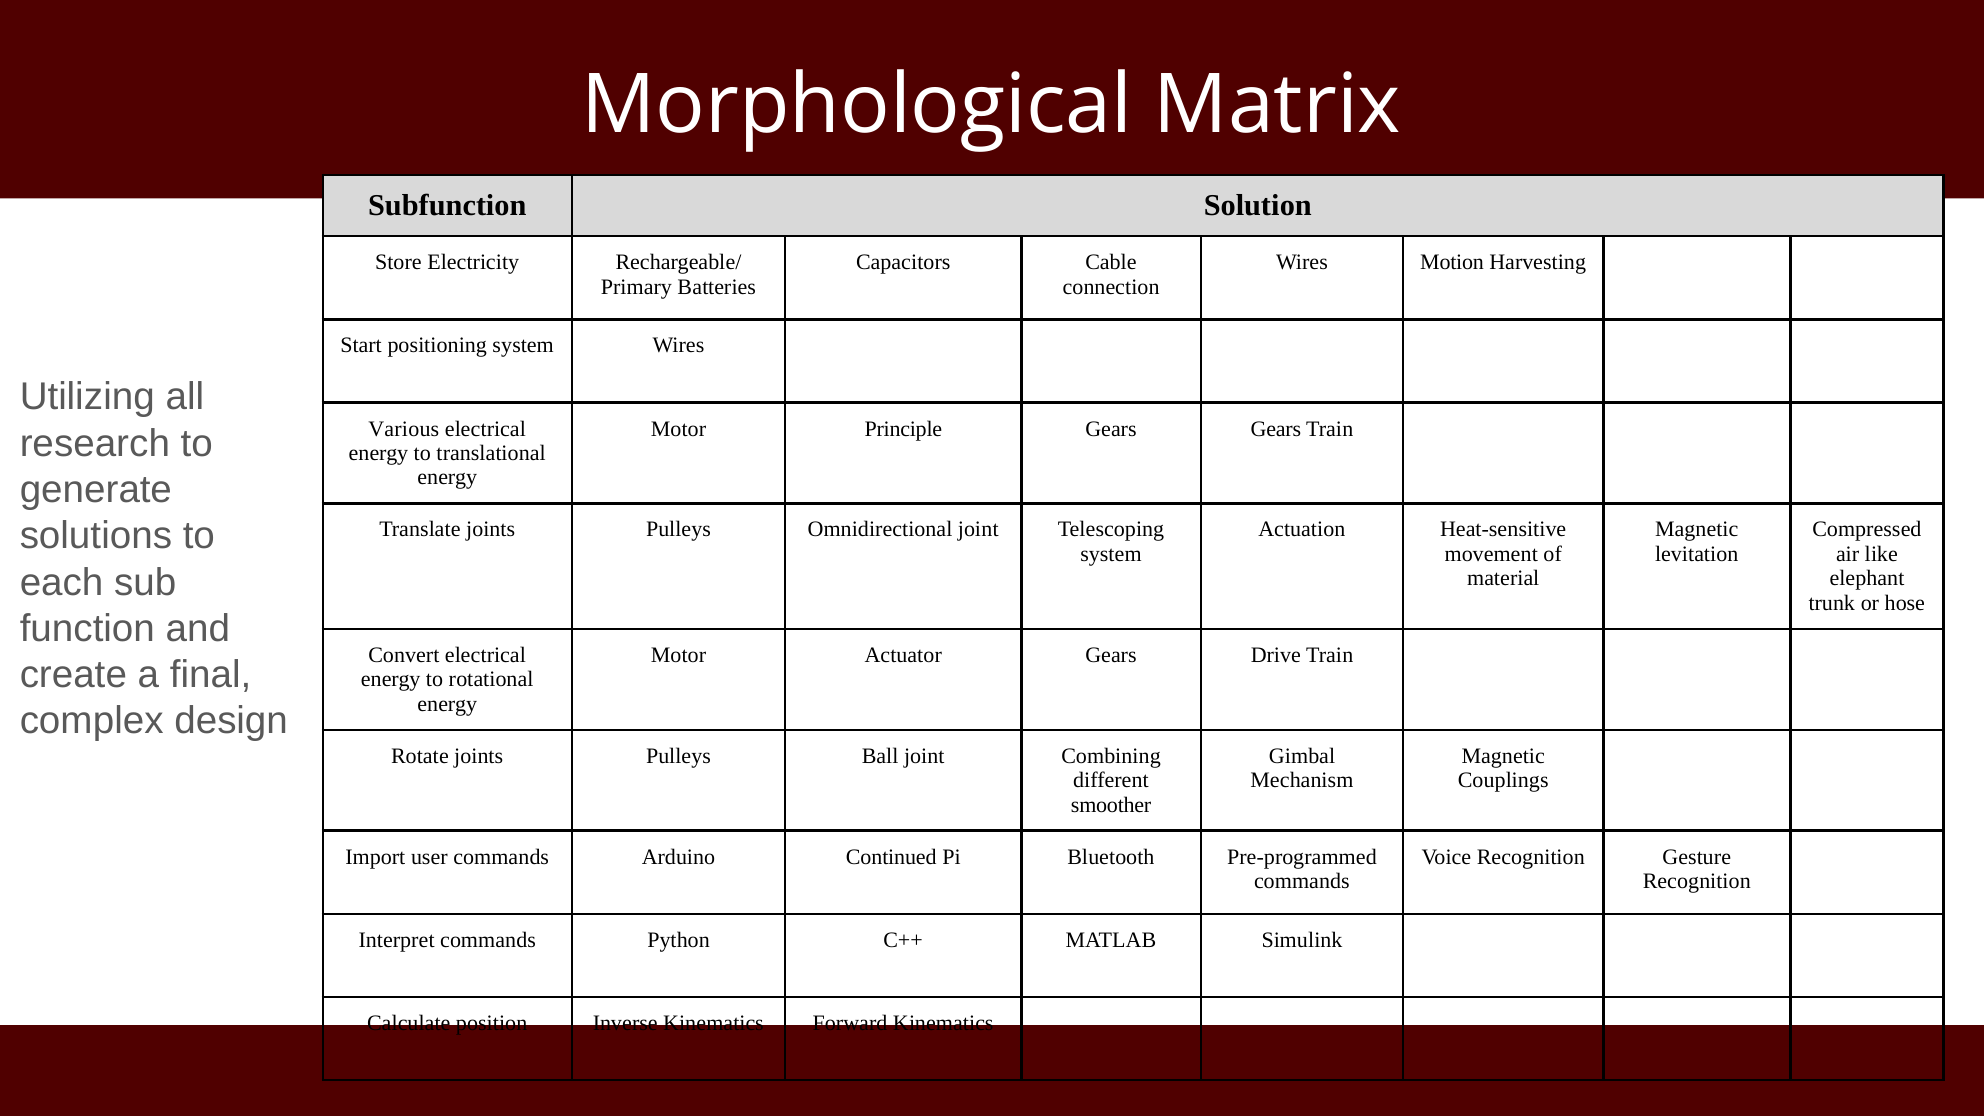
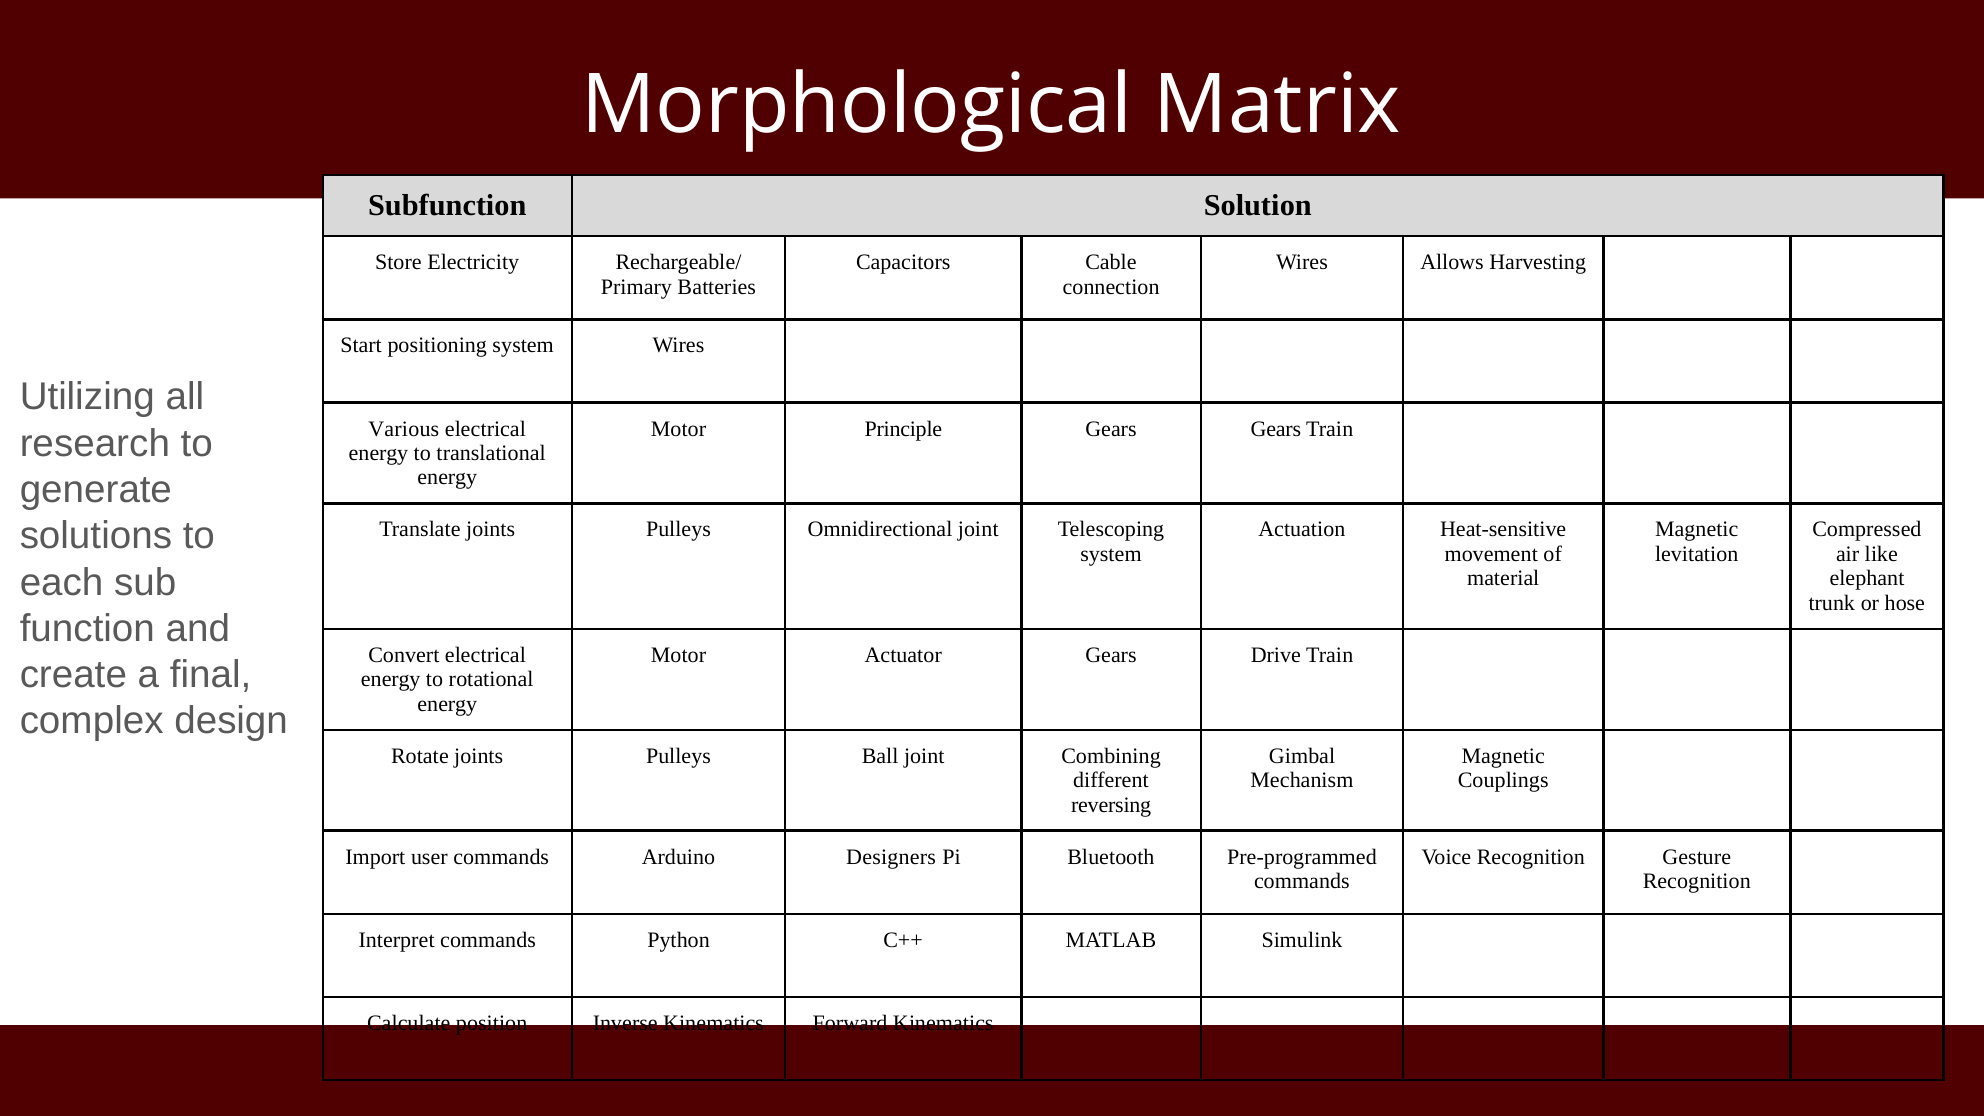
Motion: Motion -> Allows (1452, 263)
smoother: smoother -> reversing (1111, 805)
Continued: Continued -> Designers (891, 857)
